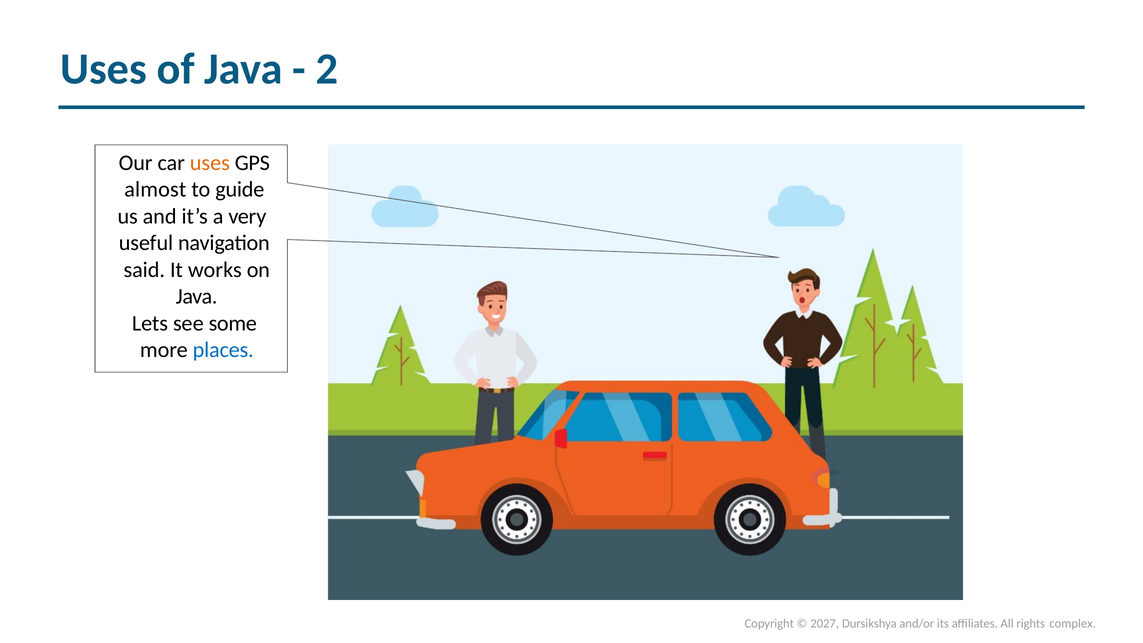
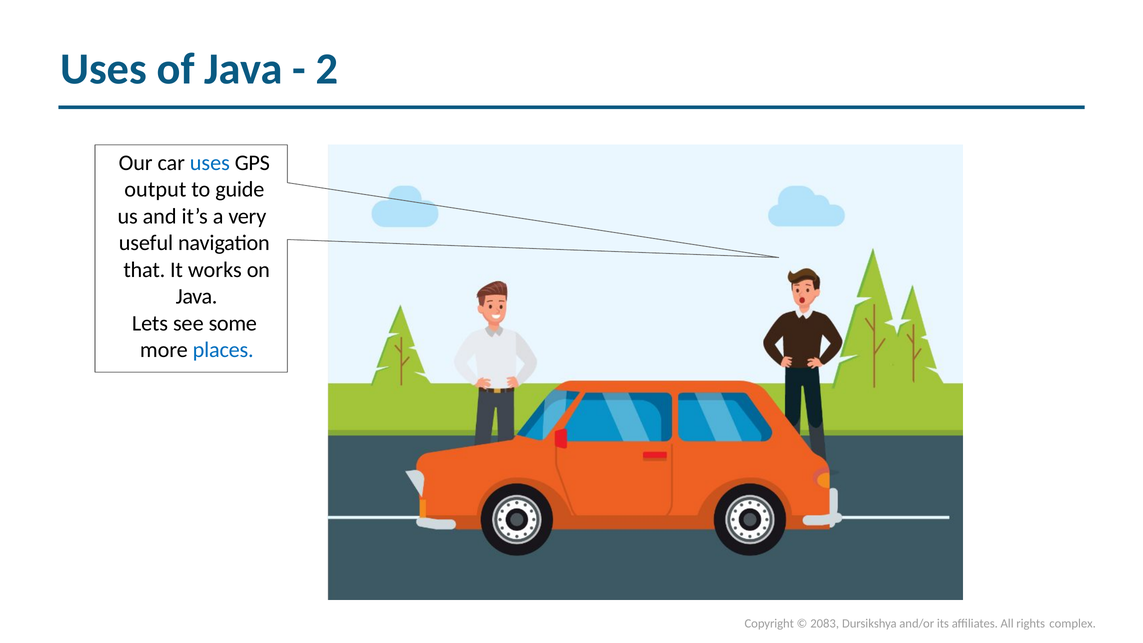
uses colour: orange -> blue (210, 163)
almost: almost -> output (155, 190)
said: said -> that (144, 270)
2027: 2027 -> 2083 (825, 624)
